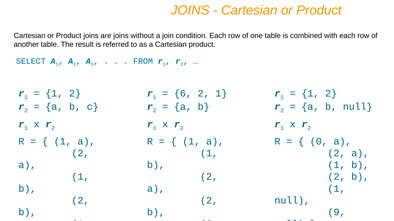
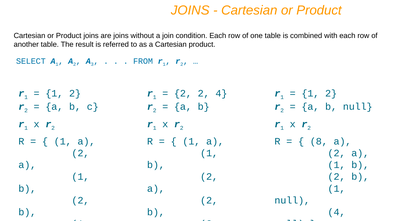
6: 6 -> 2 (183, 94)
2 1: 1 -> 4 (221, 94)
0: 0 -> 8 (319, 142)
9: 9 -> 4 (337, 213)
